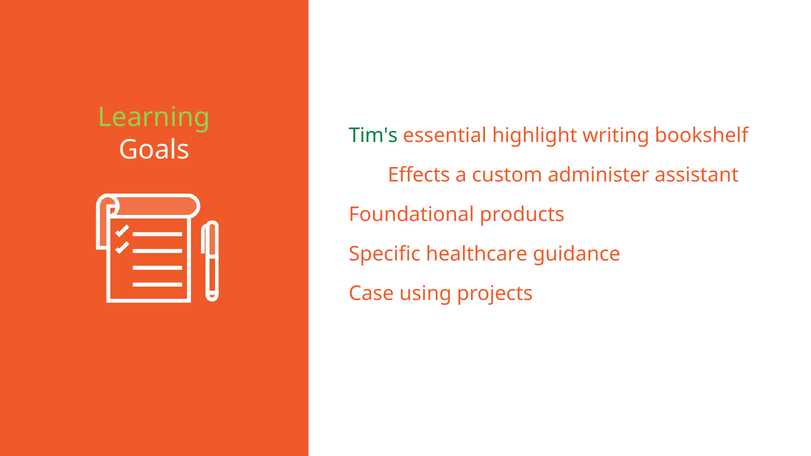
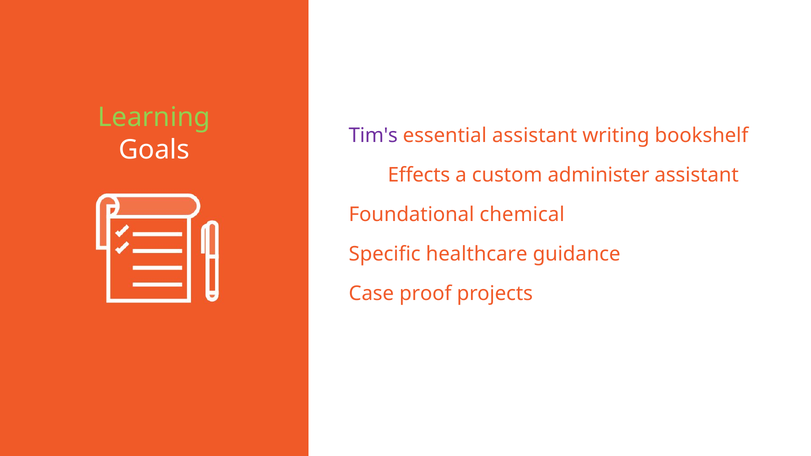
Tim's colour: green -> purple (373, 136)
essential highlight: highlight -> assistant (535, 136)
products: products -> chemical (522, 215)
using: using -> proof (425, 294)
